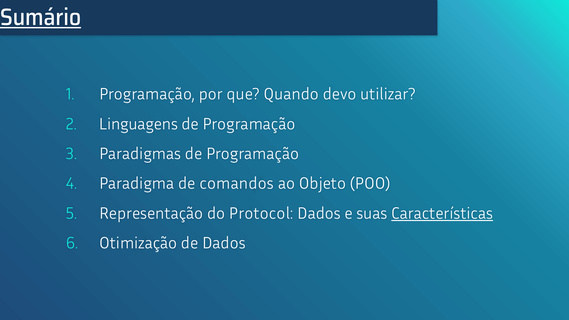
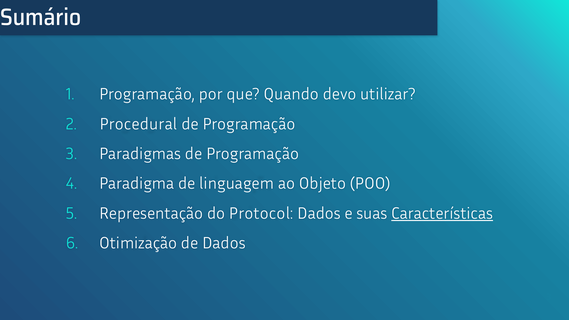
Sumário underline: present -> none (41, 17)
Linguagens: Linguagens -> Procedural (138, 124)
comandos: comandos -> linguagem (237, 184)
